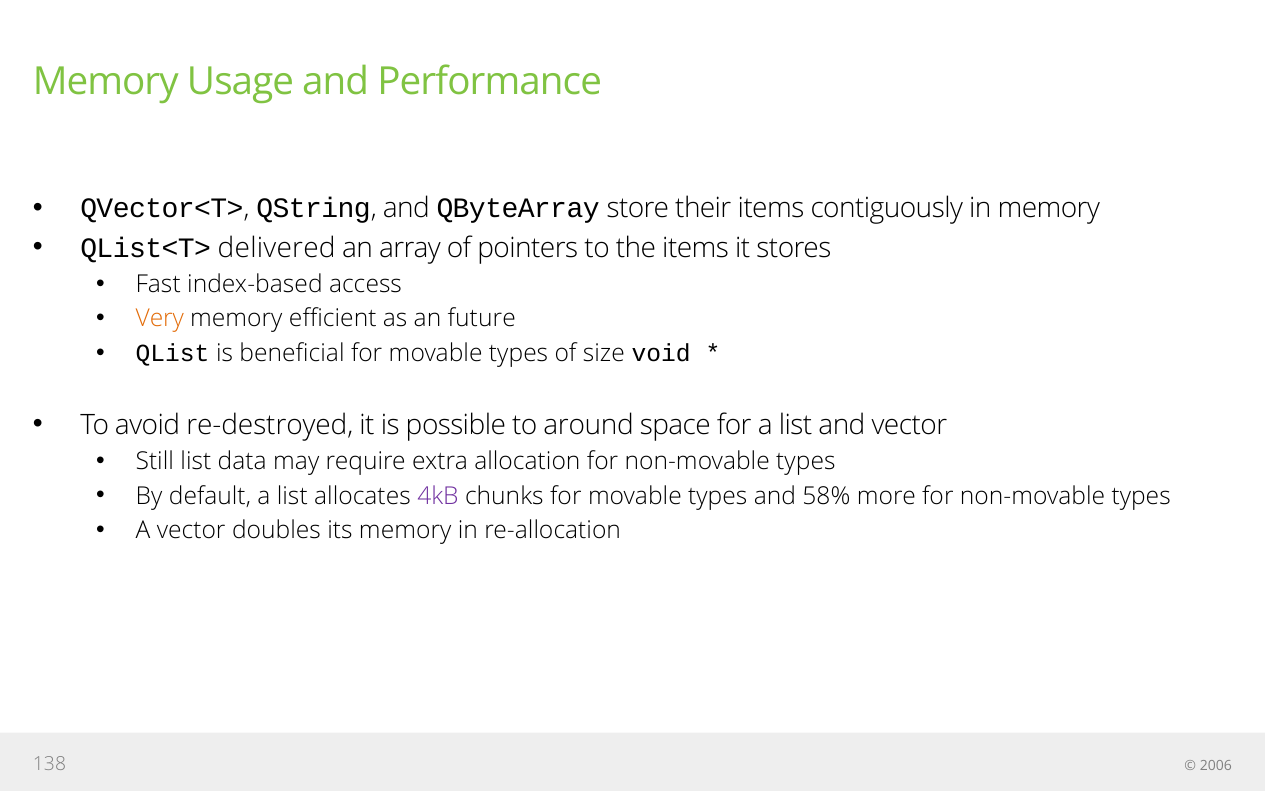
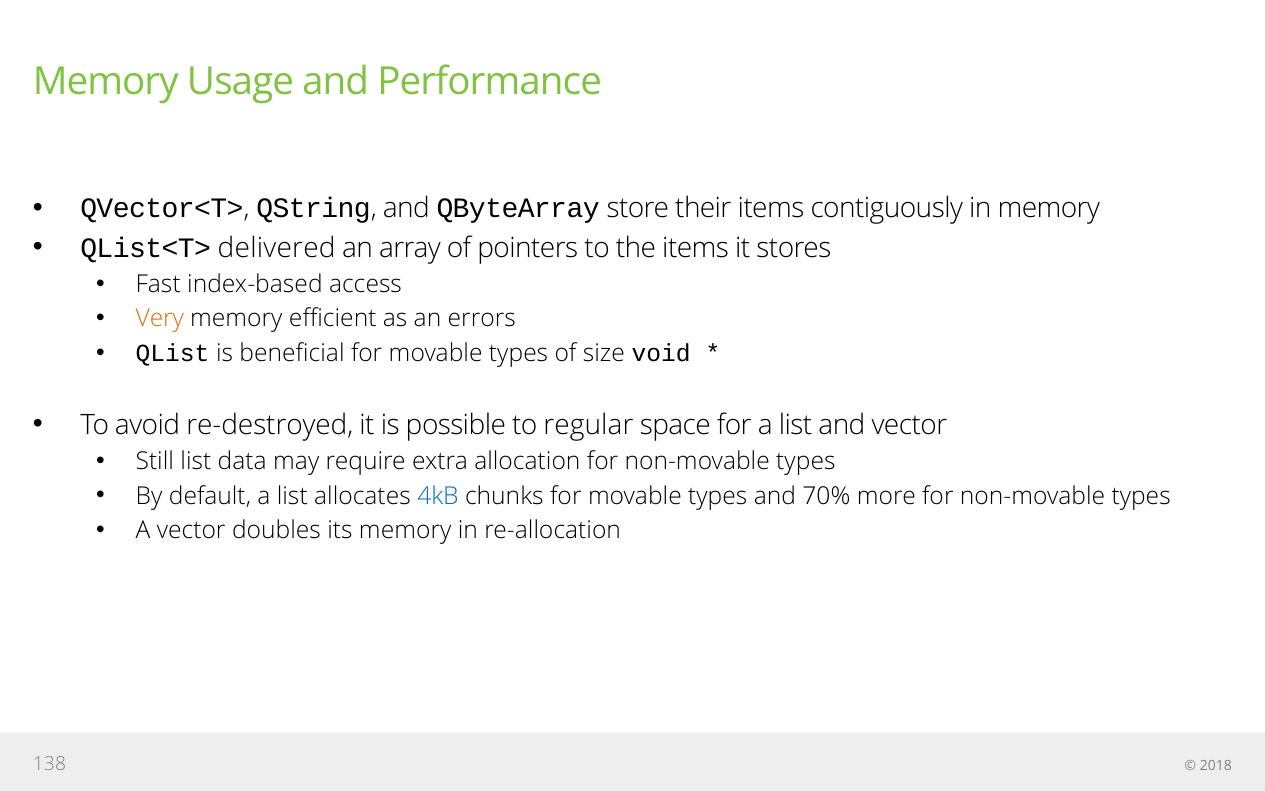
future: future -> errors (482, 319)
around: around -> regular (588, 425)
4kB colour: purple -> blue (438, 496)
58%: 58% -> 70% (826, 496)
2006: 2006 -> 2018 (1216, 765)
